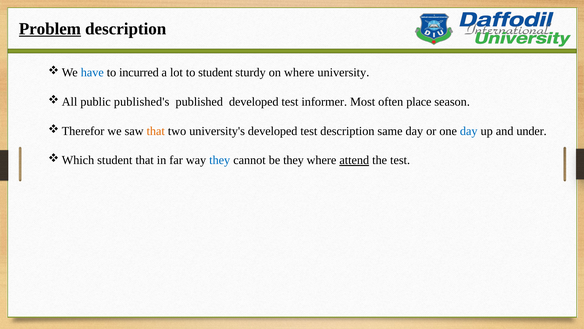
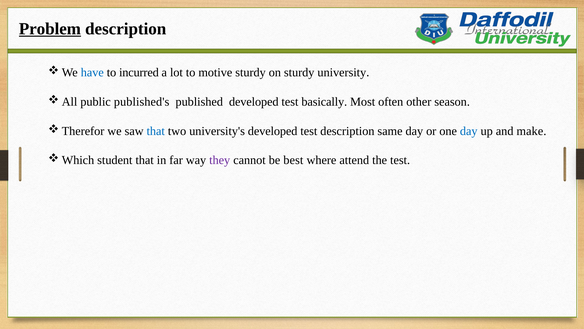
to student: student -> motive (215, 72)
on where: where -> sturdy (299, 72)
informer: informer -> basically (324, 102)
place: place -> other (419, 102)
that colour: orange -> blue (156, 131)
under: under -> make (531, 131)
they colour: blue -> purple (220, 160)
be they: they -> best (293, 160)
attend underline: present -> none (354, 160)
